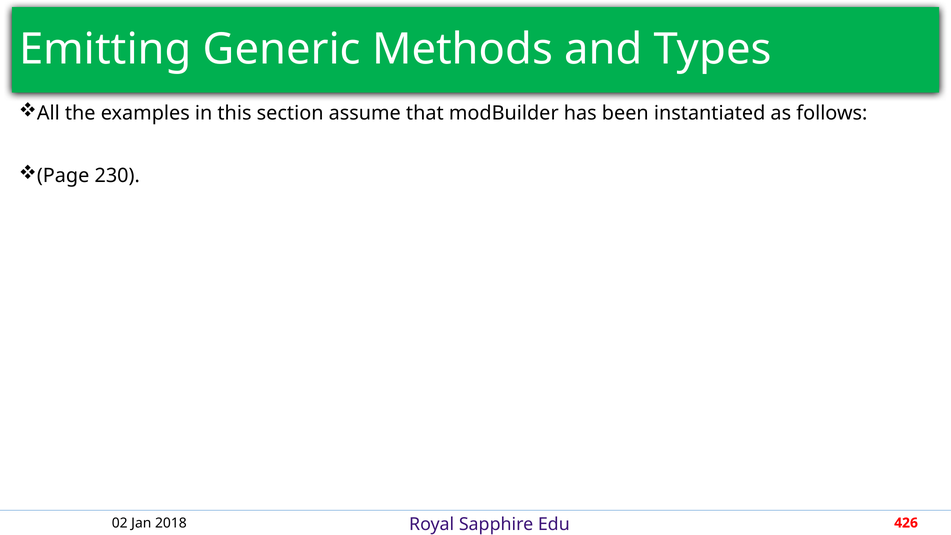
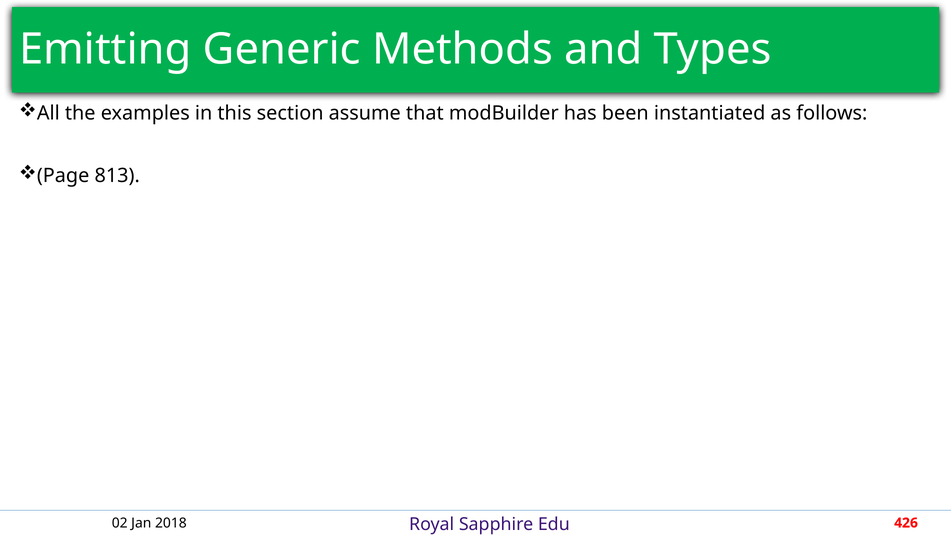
230: 230 -> 813 (117, 176)
